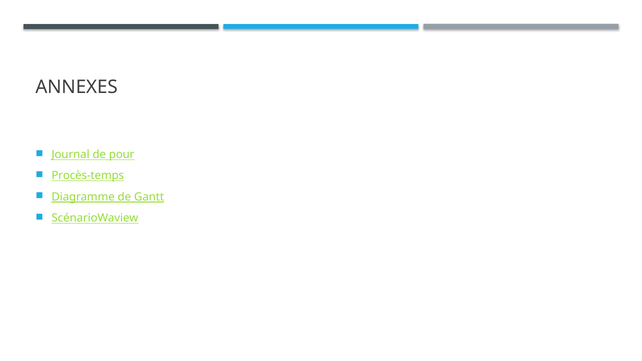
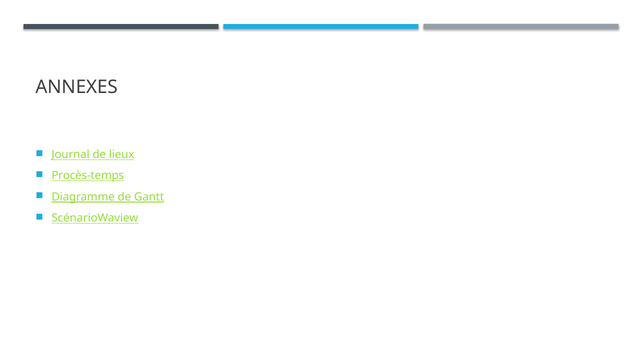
pour: pour -> lieux (122, 155)
